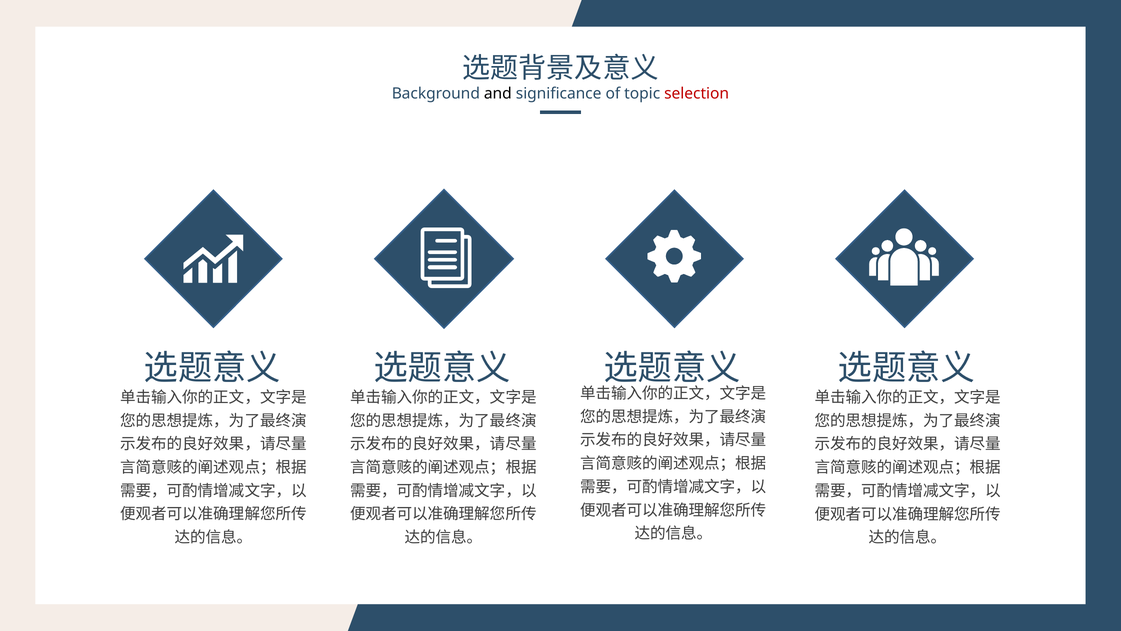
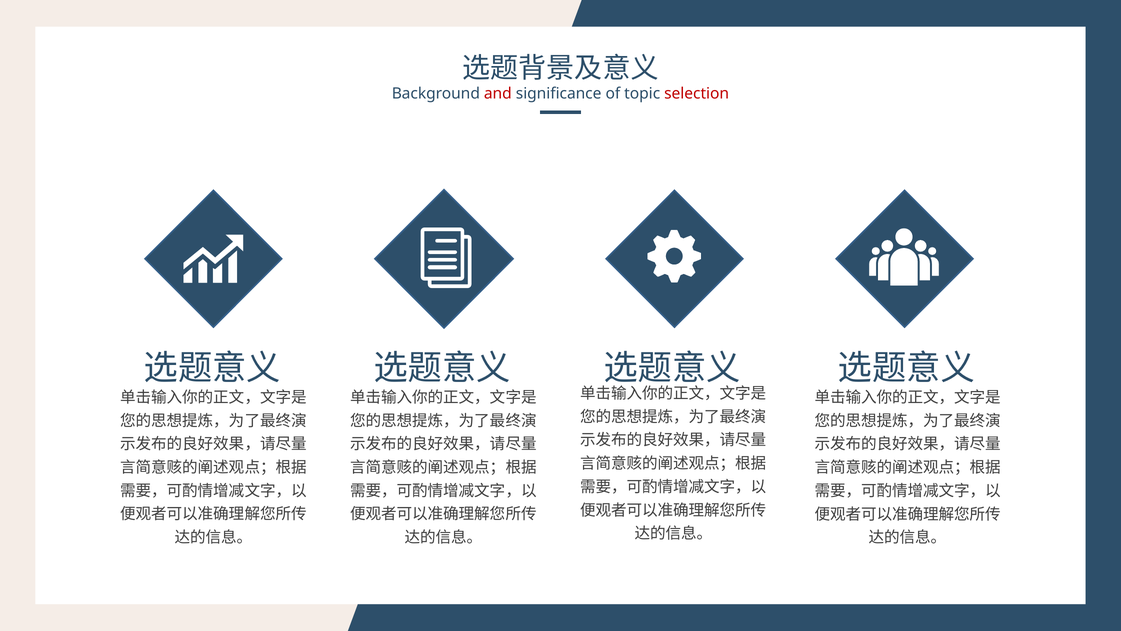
and colour: black -> red (498, 94)
